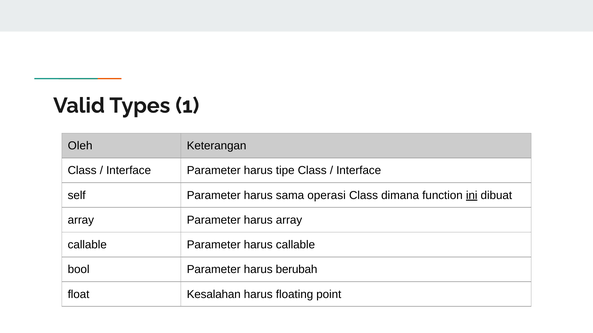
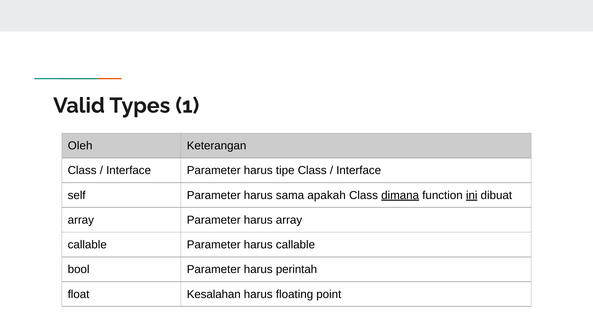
operasi: operasi -> apakah (327, 196)
dimana underline: none -> present (400, 196)
berubah: berubah -> perintah (296, 270)
